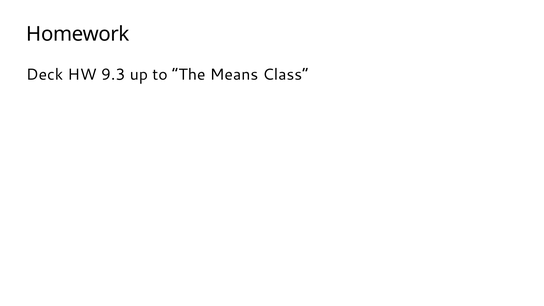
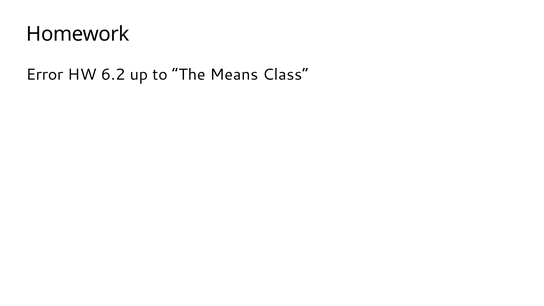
Deck: Deck -> Error (45, 75)
9.3: 9.3 -> 6.2 (113, 75)
